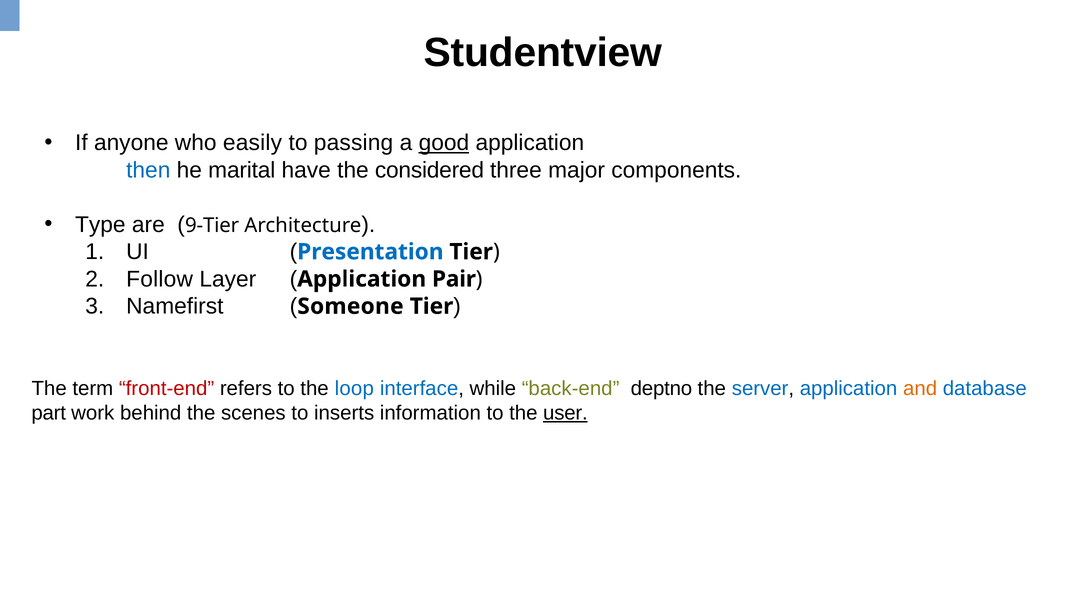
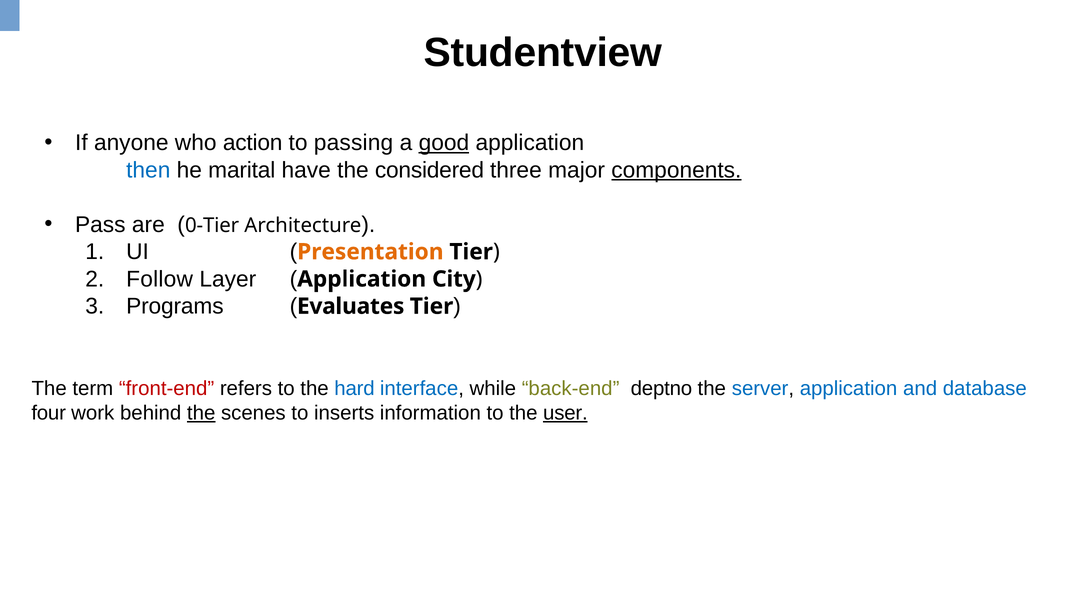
easily: easily -> action (253, 143)
components underline: none -> present (676, 170)
Type: Type -> Pass (100, 225)
9-Tier: 9-Tier -> 0-Tier (212, 225)
Presentation colour: blue -> orange (370, 252)
Pair: Pair -> City (454, 279)
Namefirst: Namefirst -> Programs (175, 306)
Someone: Someone -> Evaluates (351, 306)
loop: loop -> hard (355, 389)
and colour: orange -> blue (920, 389)
part: part -> four (49, 413)
the underline: none -> present (201, 413)
